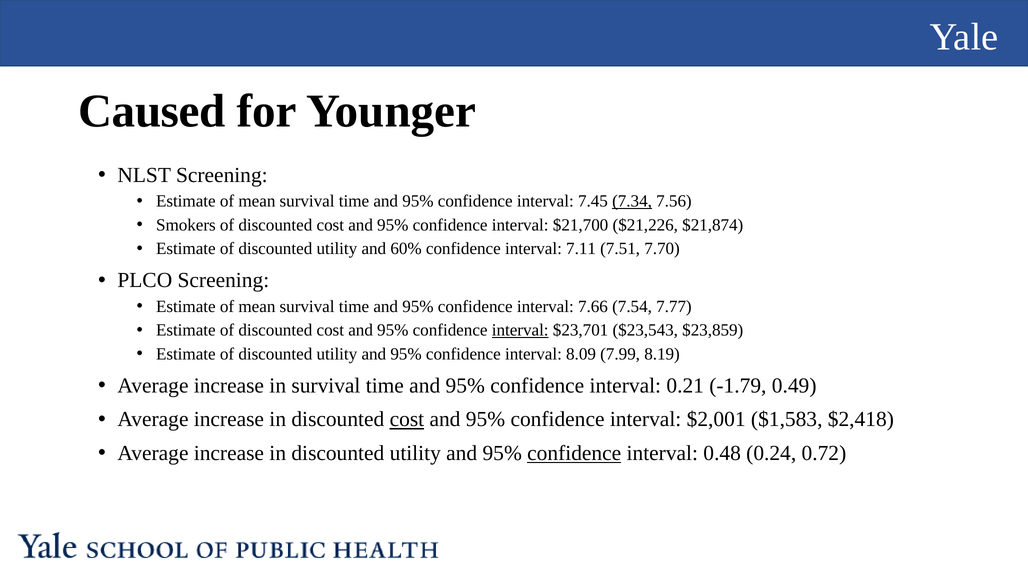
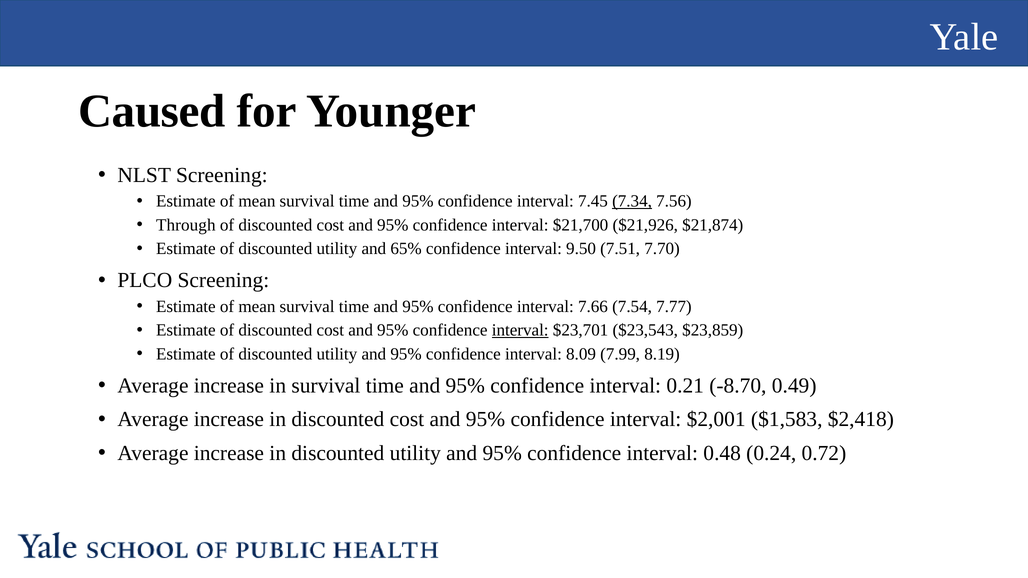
Smokers: Smokers -> Through (186, 225)
$21,226: $21,226 -> $21,926 (645, 225)
60%: 60% -> 65% (406, 249)
7.11: 7.11 -> 9.50 (581, 249)
-1.79: -1.79 -> -8.70 (738, 386)
cost underline: present -> none (407, 420)
confidence underline: present -> none (574, 453)
